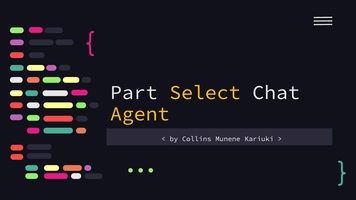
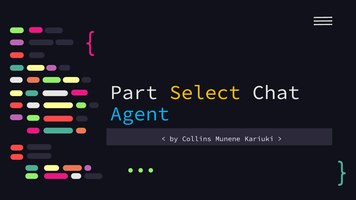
Agent colour: yellow -> light blue (140, 114)
